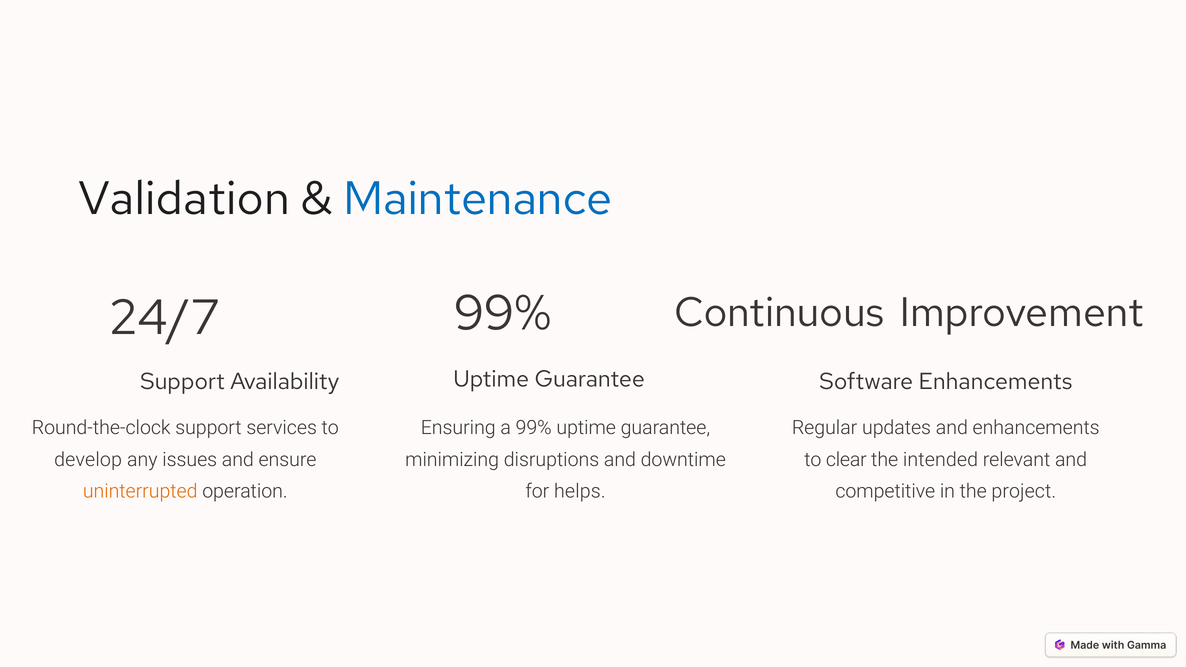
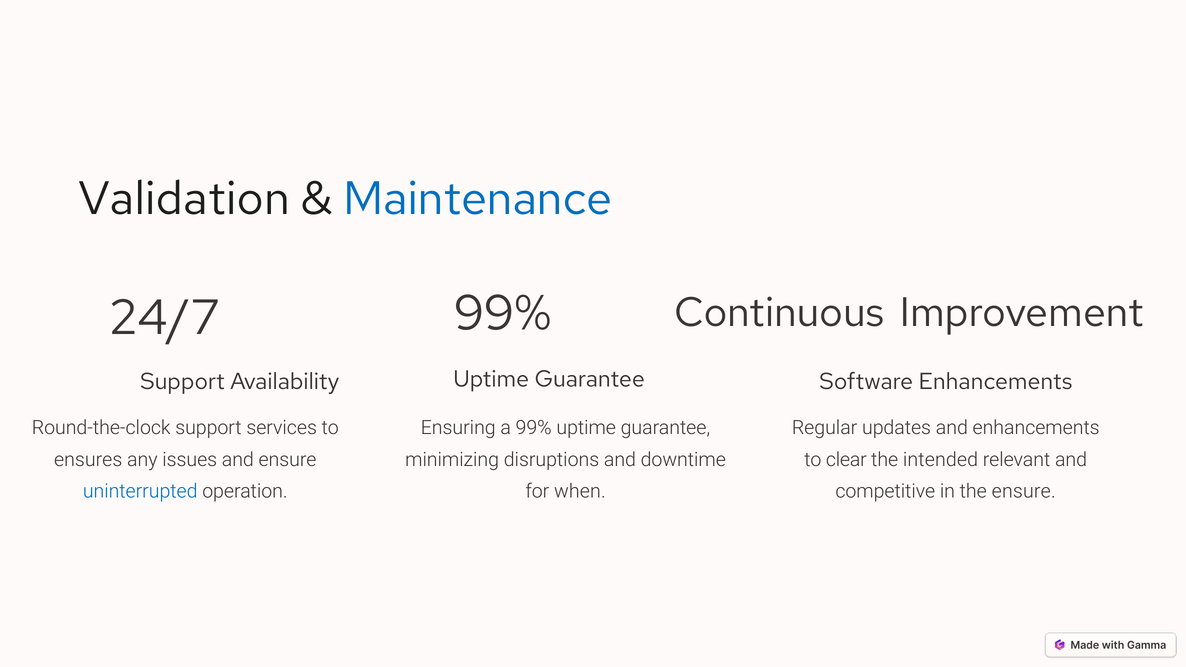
develop: develop -> ensures (88, 460)
uninterrupted colour: orange -> blue (140, 492)
helps: helps -> when (580, 492)
the project: project -> ensure (1024, 492)
